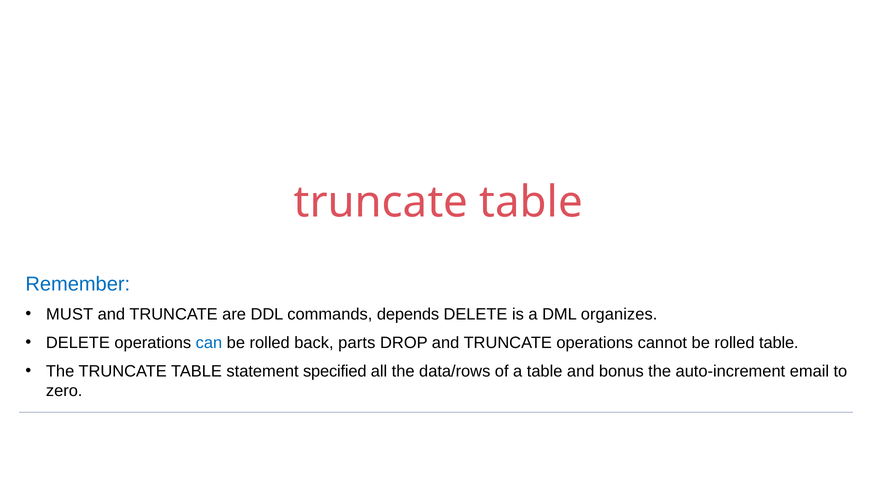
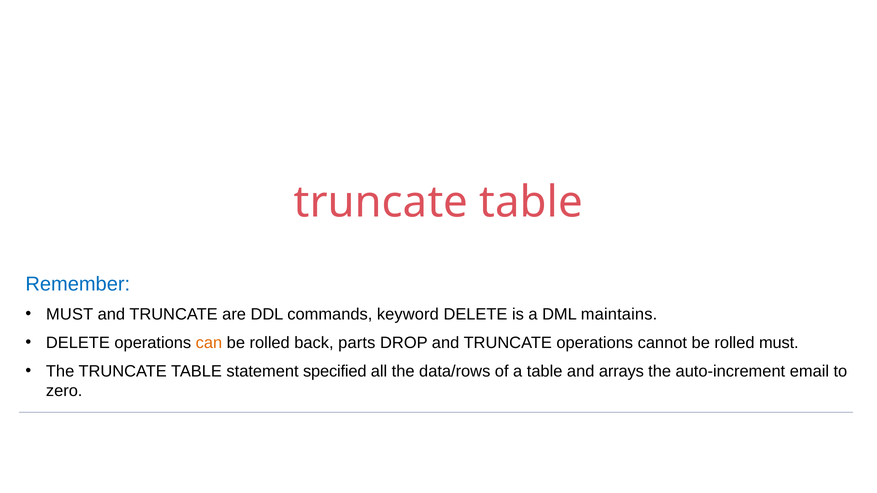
depends: depends -> keyword (408, 314)
organizes: organizes -> maintains (619, 314)
can colour: blue -> orange (209, 343)
rolled table: table -> must (779, 343)
bonus: bonus -> arrays (621, 371)
